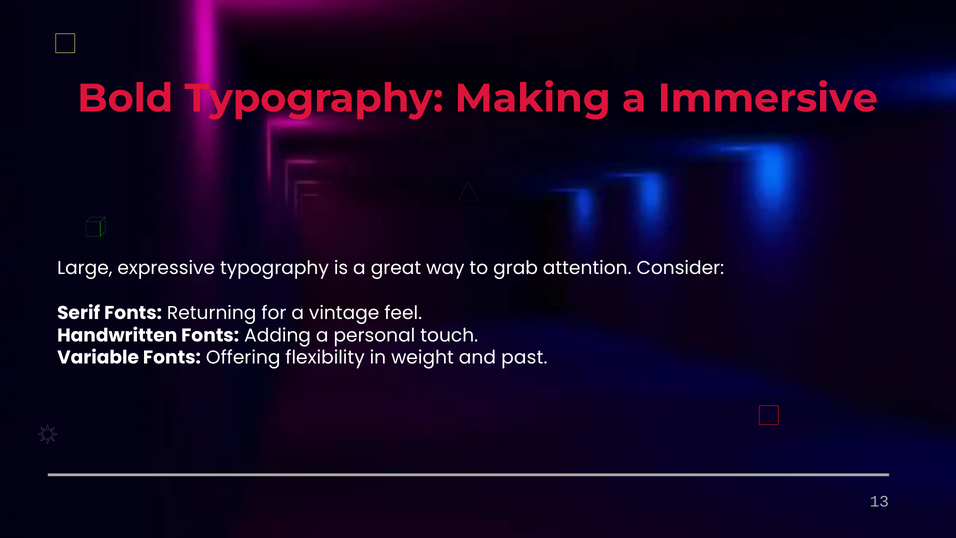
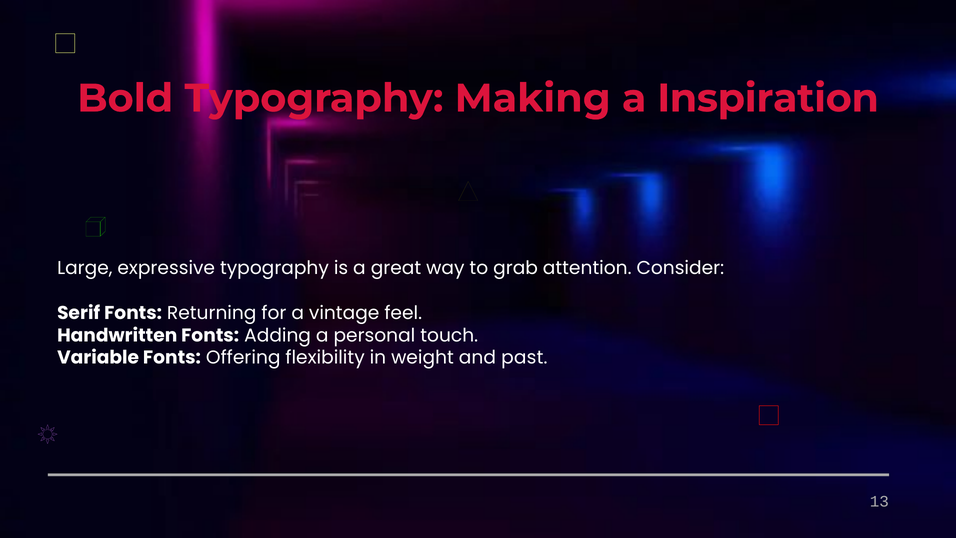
Immersive: Immersive -> Inspiration (768, 98)
